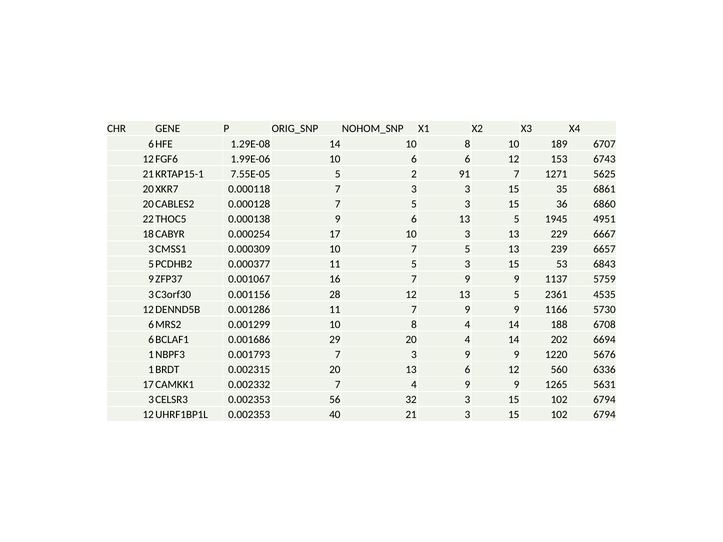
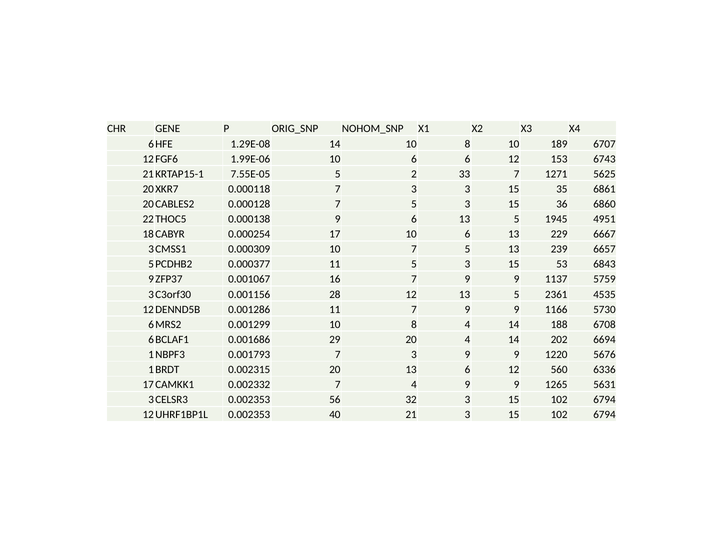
91: 91 -> 33 (465, 174)
17 10 3: 3 -> 6 (467, 234)
